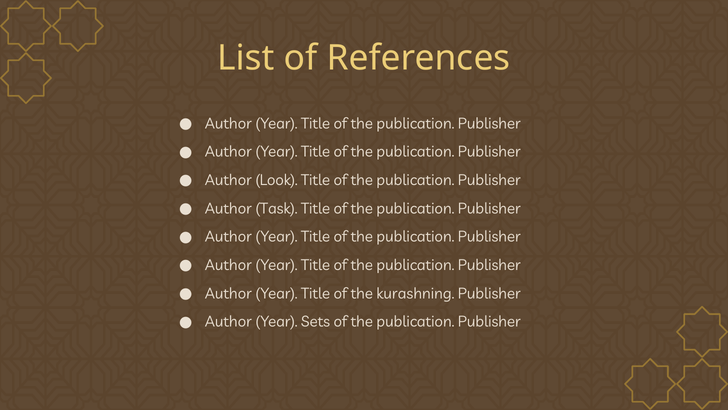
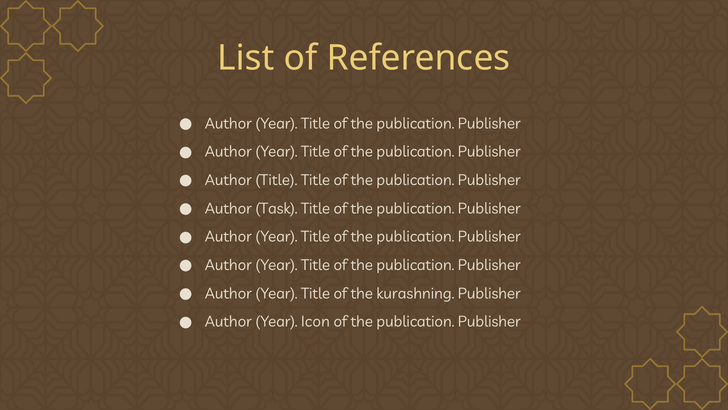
Author Look: Look -> Title (276, 180)
Sets: Sets -> Icon (315, 322)
